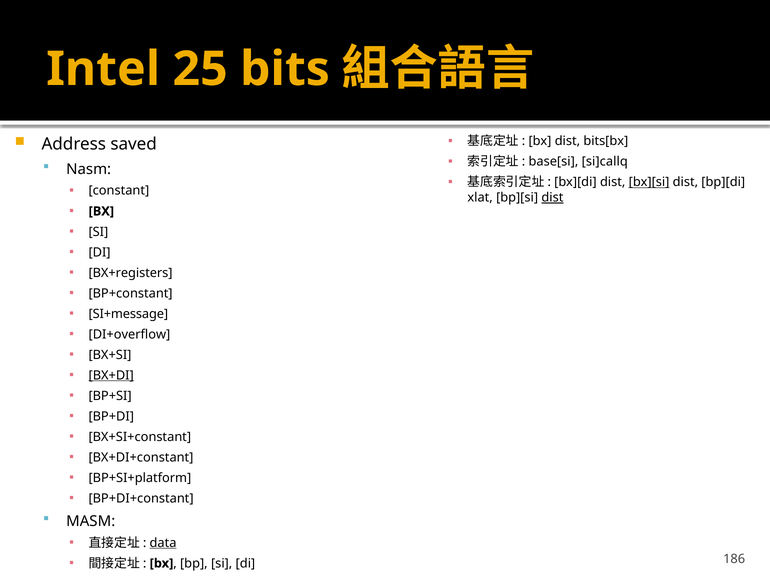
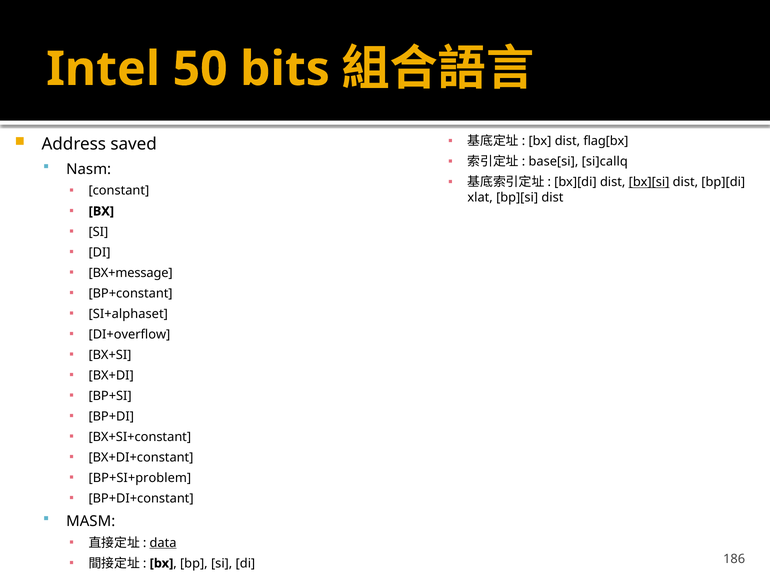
25: 25 -> 50 (200, 69)
bits[bx: bits[bx -> flag[bx (606, 141)
dist underline: present -> none (552, 198)
BX+registers: BX+registers -> BX+message (131, 273)
SI+message: SI+message -> SI+alphaset (128, 314)
BX+DI underline: present -> none (111, 376)
BP+SI+platform: BP+SI+platform -> BP+SI+problem (140, 478)
